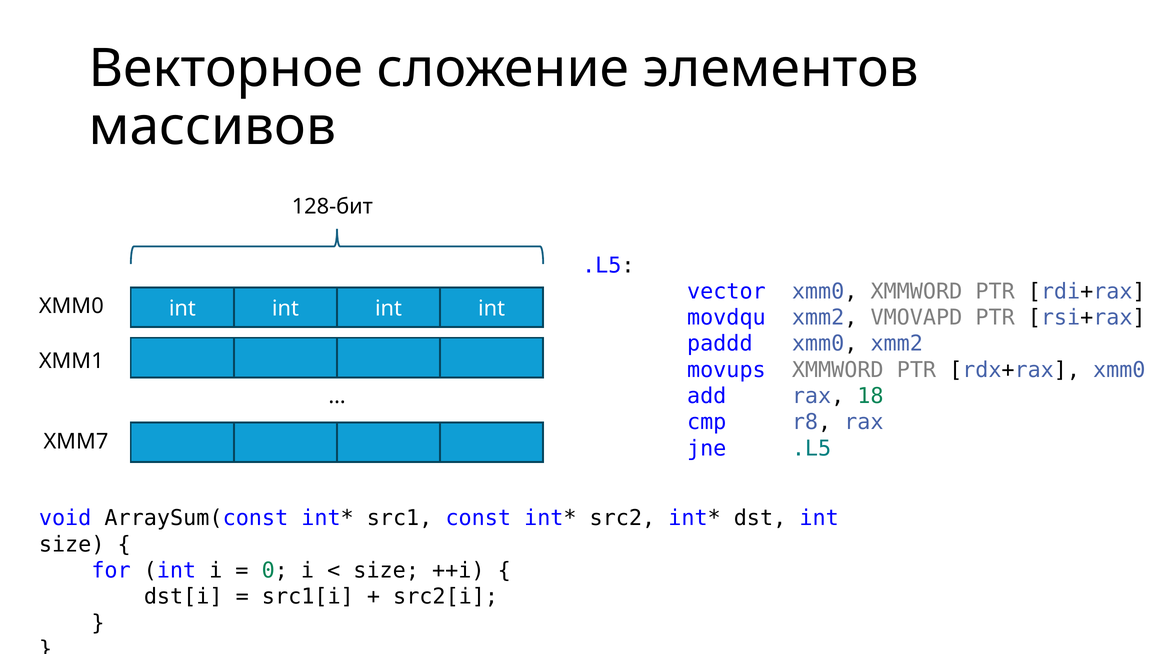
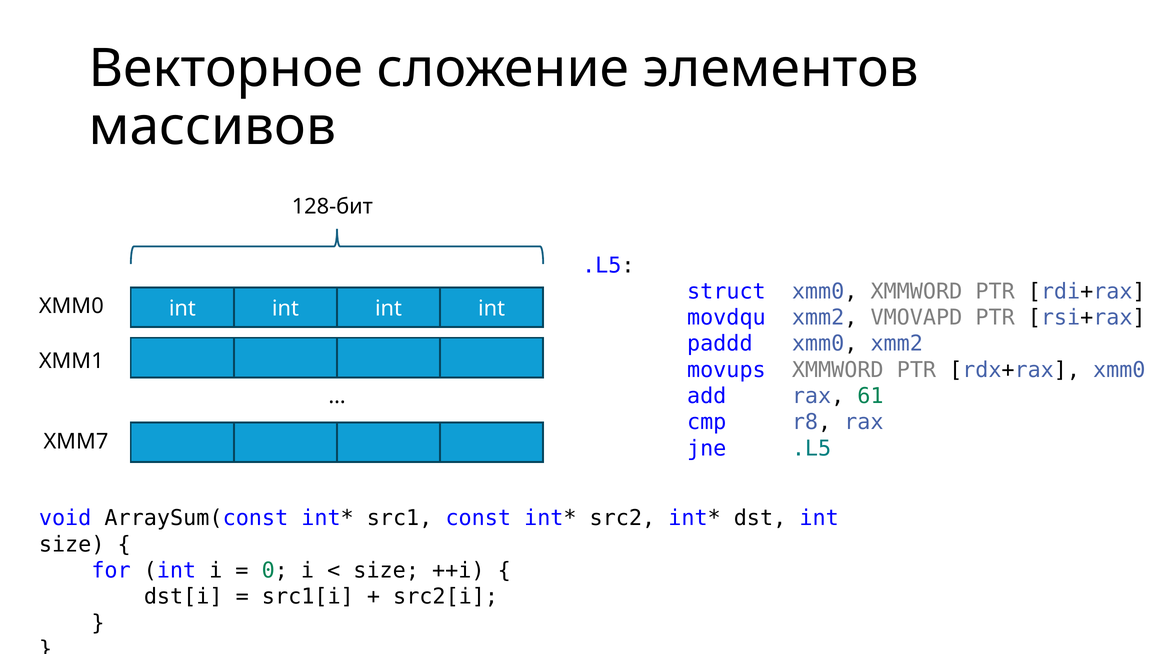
vector: vector -> struct (726, 292)
18: 18 -> 61 (870, 396)
